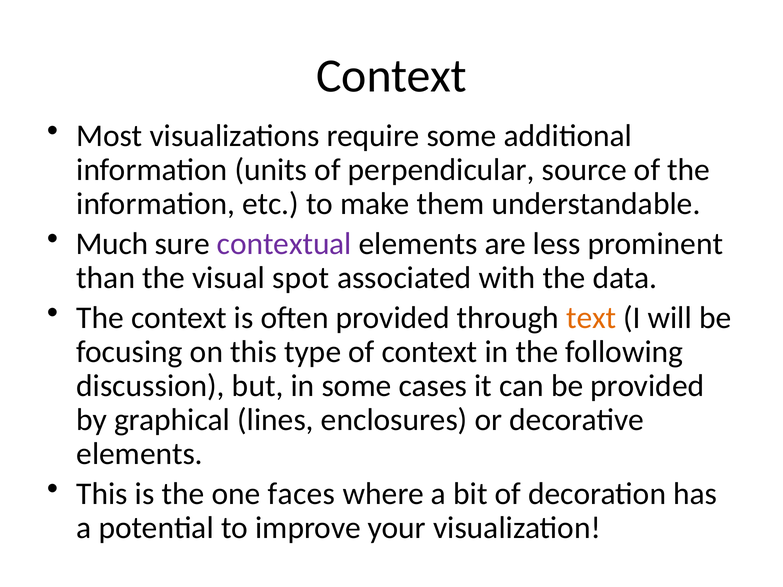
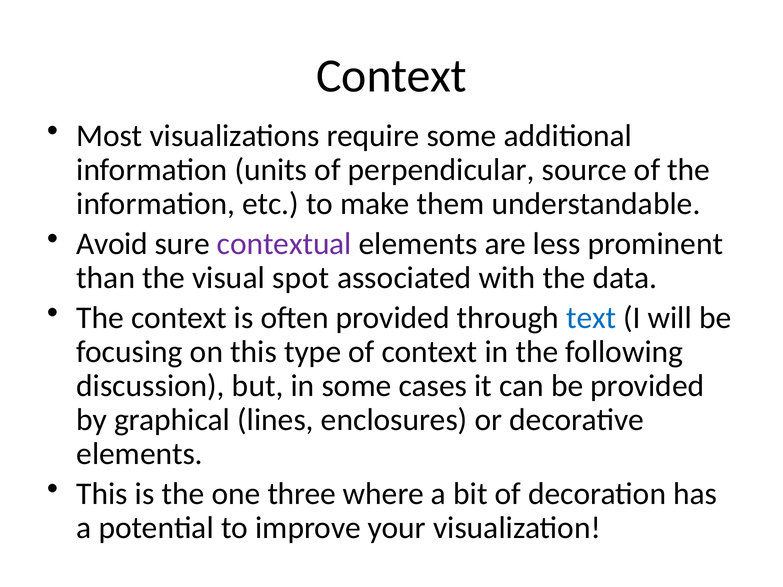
Much: Much -> Avoid (112, 244)
text colour: orange -> blue (591, 318)
faces: faces -> three (302, 494)
